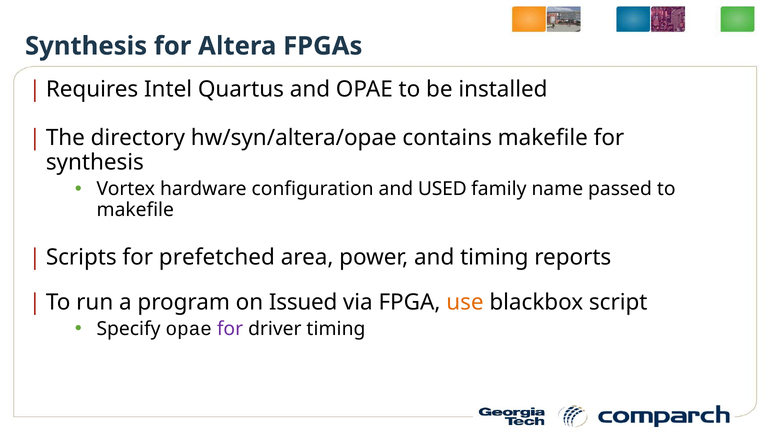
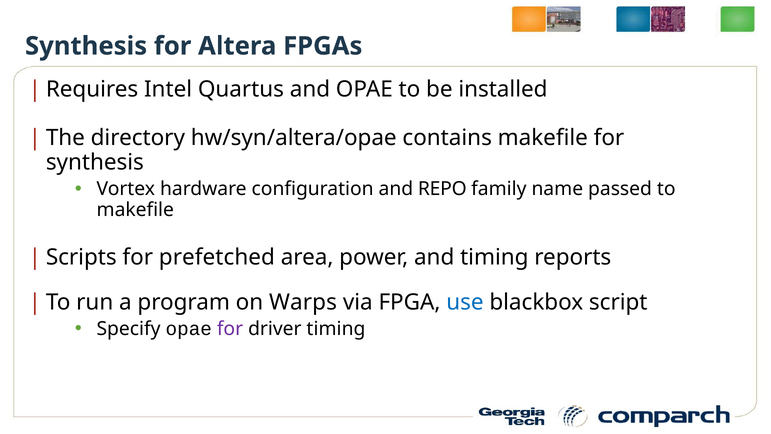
USED: USED -> REPO (442, 189)
Issued: Issued -> Warps (303, 302)
use colour: orange -> blue (465, 302)
